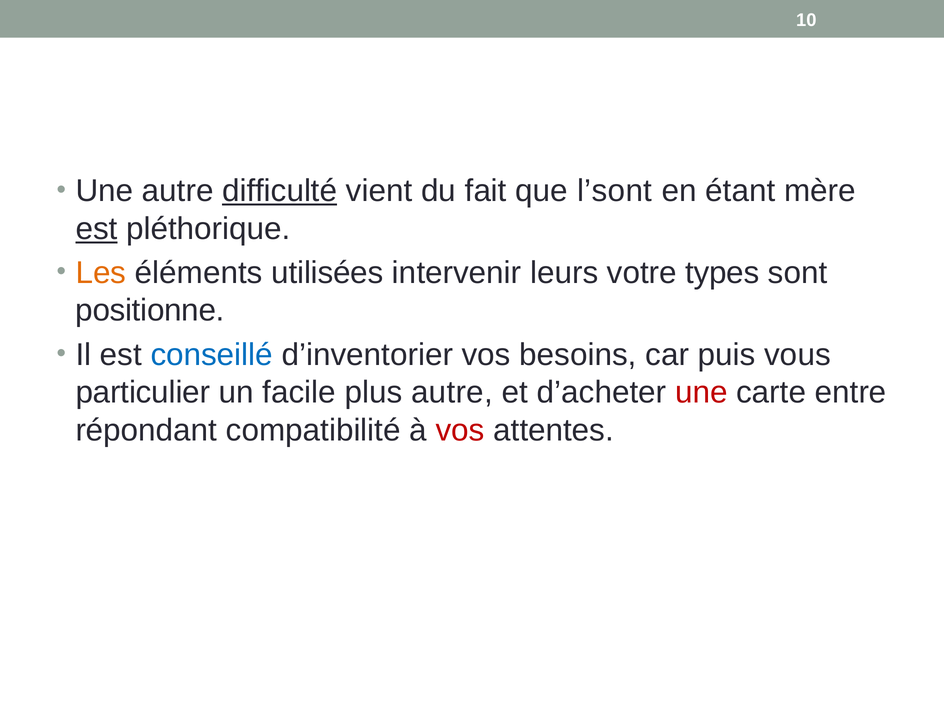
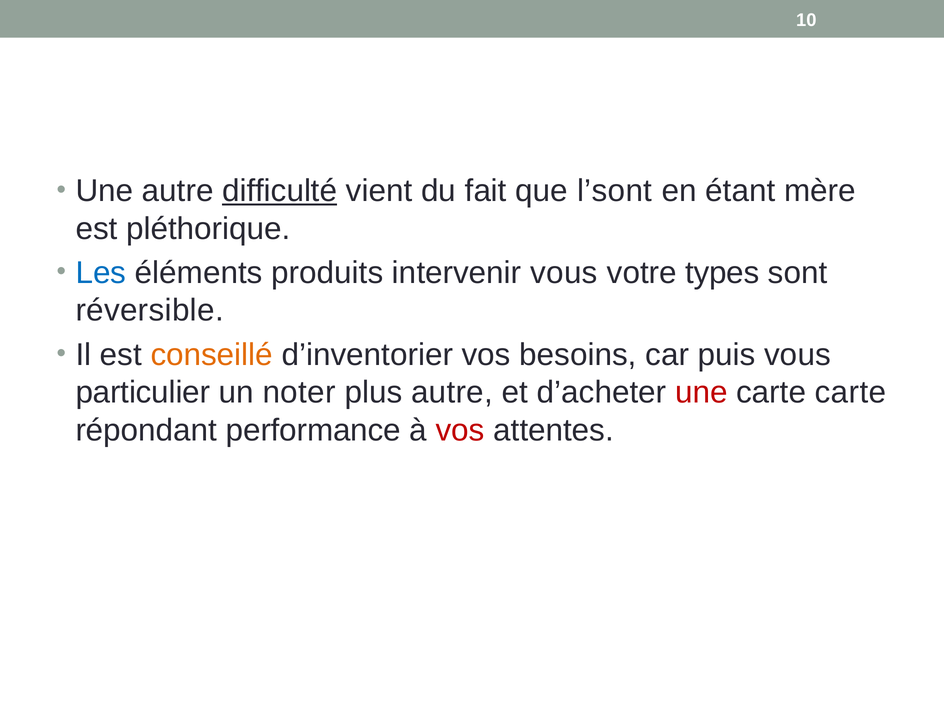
est underline: present -> none (96, 229)
Les colour: orange -> blue (101, 273)
utilisées: utilisées -> produits (327, 273)
intervenir leurs: leurs -> vous (564, 273)
positionne: positionne -> réversible (150, 311)
conseillé colour: blue -> orange (212, 355)
facile: facile -> noter (299, 392)
carte entre: entre -> carte (851, 392)
compatibilité: compatibilité -> performance (313, 430)
